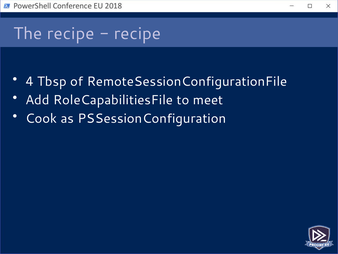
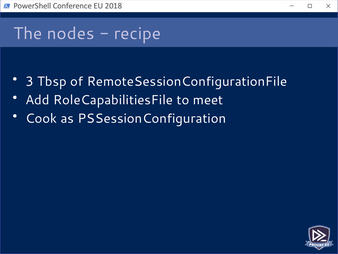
The recipe: recipe -> nodes (71, 33)
4: 4 -> 3 (30, 81)
